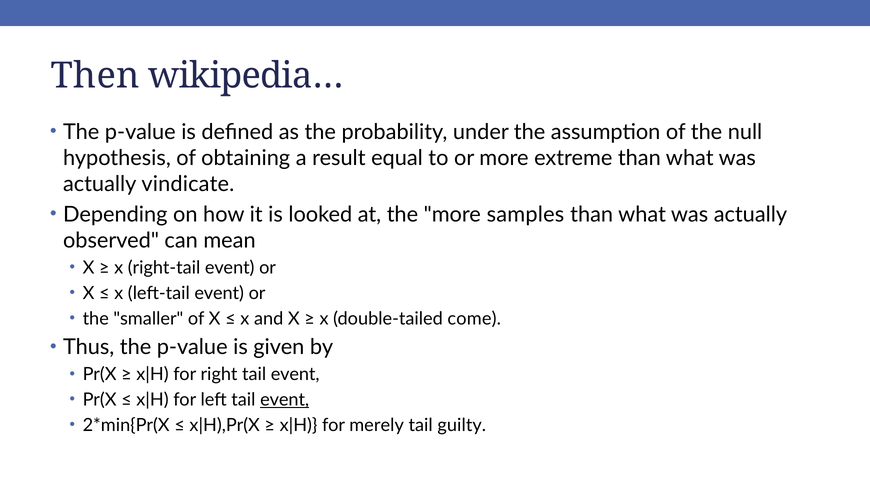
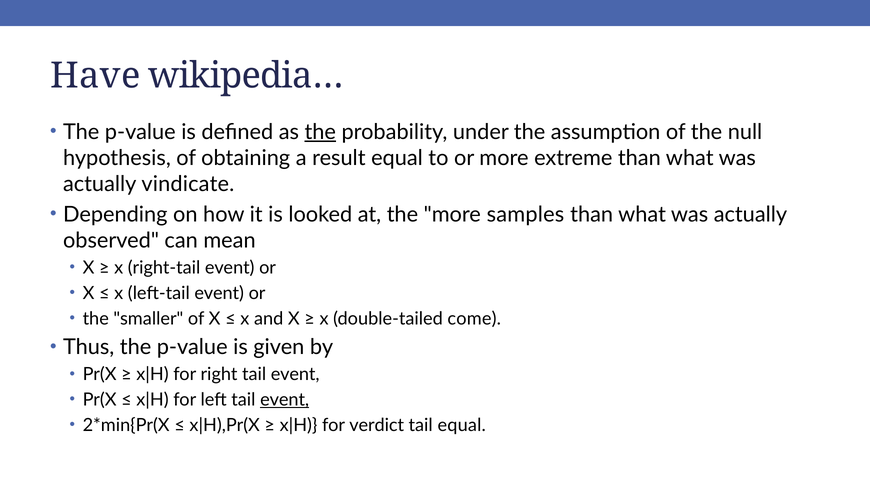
Then: Then -> Have (95, 76)
the underline: none -> present (320, 132)
merely: merely -> verdict (377, 426)
tail guilty: guilty -> equal (462, 426)
